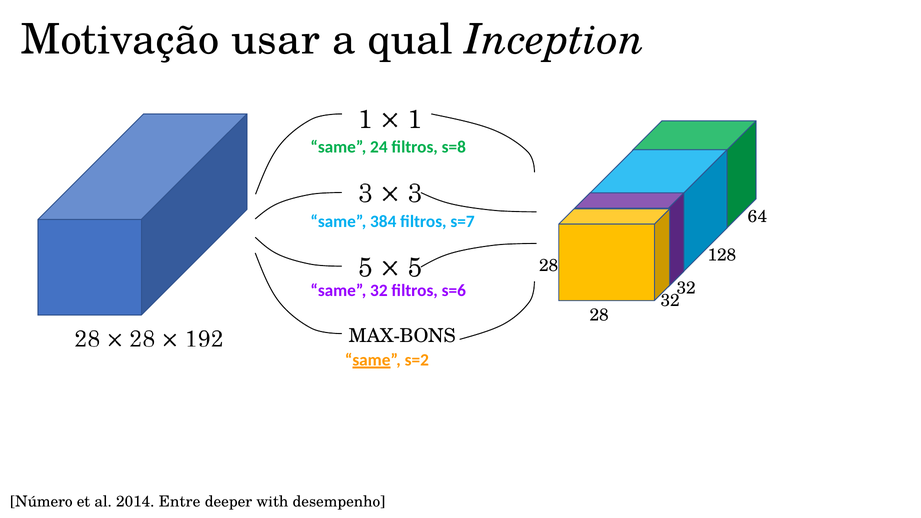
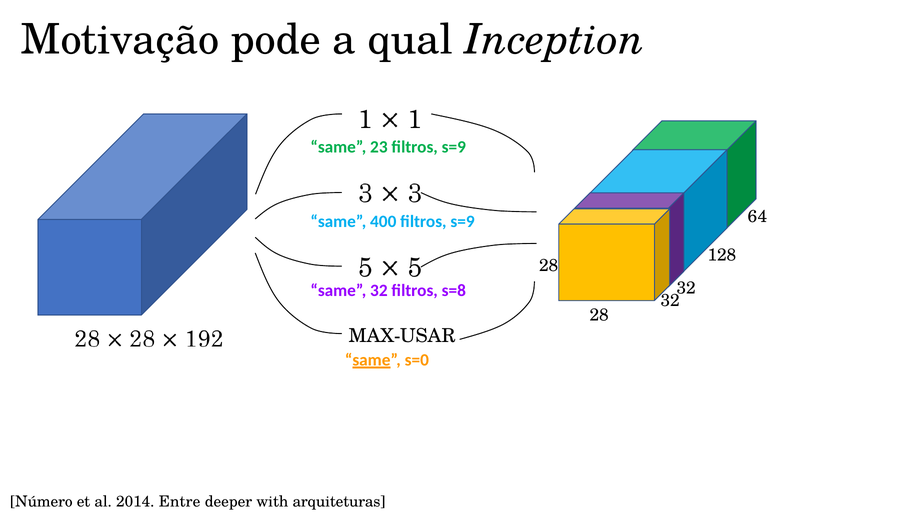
usar: usar -> pode (276, 40)
24: 24 -> 23 (379, 147)
s=8: s=8 -> s=9 (454, 147)
384: 384 -> 400 (383, 222)
s=7: s=7 -> s=9 (463, 222)
s=6: s=6 -> s=8 (454, 291)
MAX-BONS: MAX-BONS -> MAX-USAR (402, 336)
s=2: s=2 -> s=0 (417, 360)
desempenho: desempenho -> arquiteturas (339, 502)
